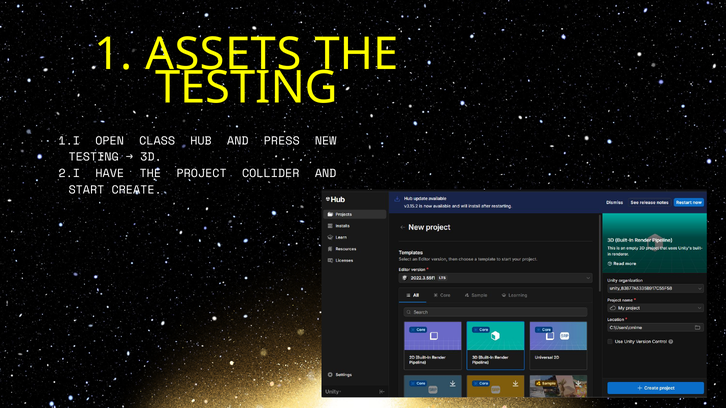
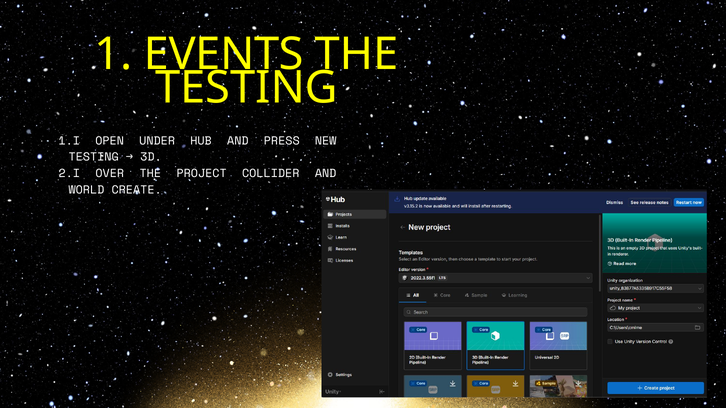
ASSETS: ASSETS -> EVENTS (224, 55)
CLASS: CLASS -> UNDER (157, 141)
HAVE: HAVE -> OVER (110, 174)
START: START -> WORLD (86, 190)
